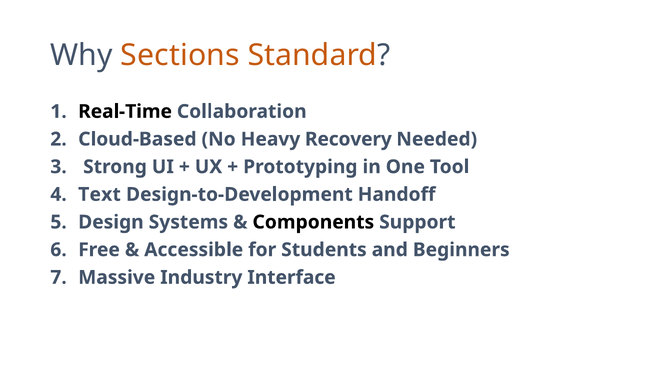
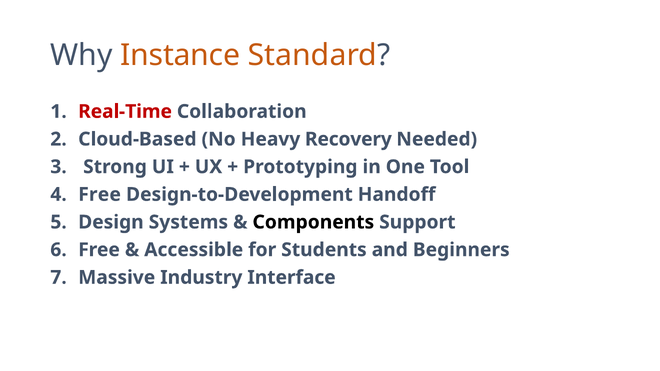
Sections: Sections -> Instance (180, 55)
Real-Time colour: black -> red (125, 112)
Text: Text -> Free (100, 195)
